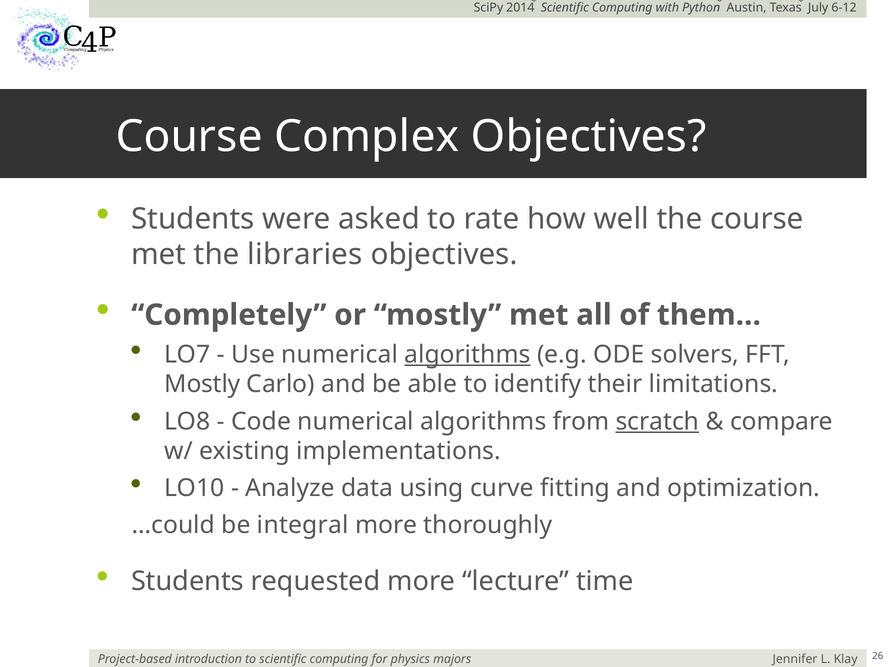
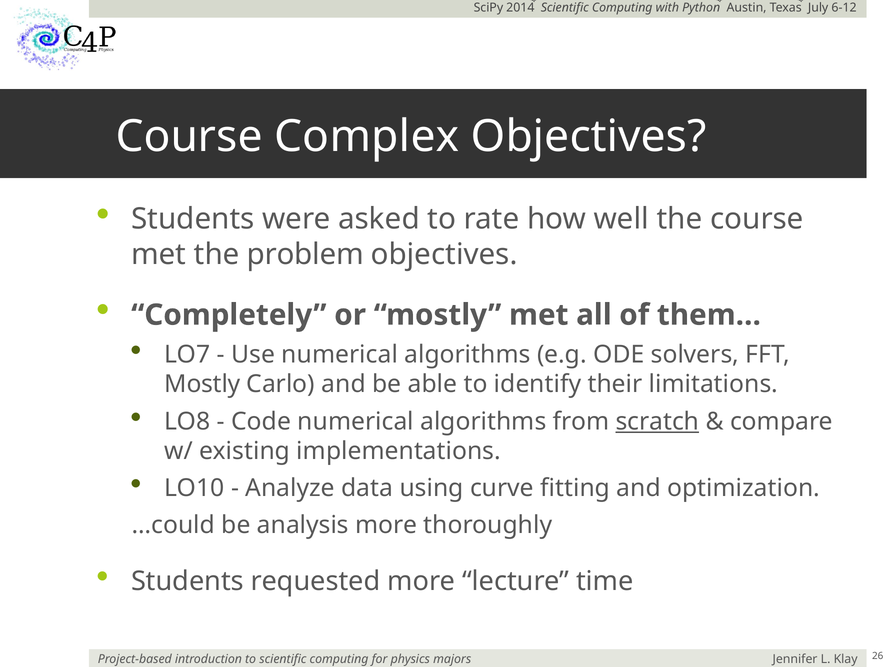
libraries: libraries -> problem (305, 255)
algorithms underline: present -> none (467, 355)
integral: integral -> analysis (303, 525)
